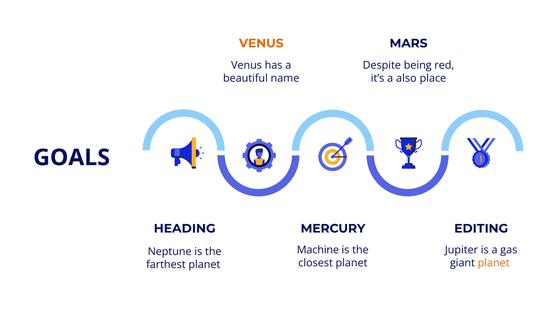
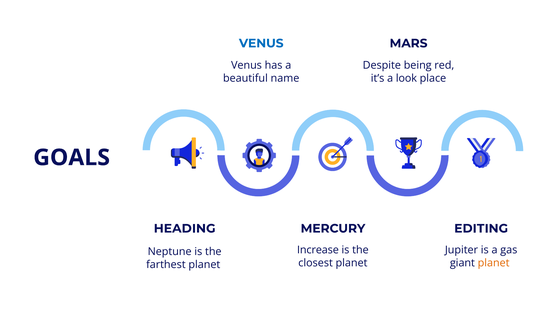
VENUS colour: orange -> blue (261, 43)
also: also -> look (406, 78)
Machine: Machine -> Increase (318, 250)
